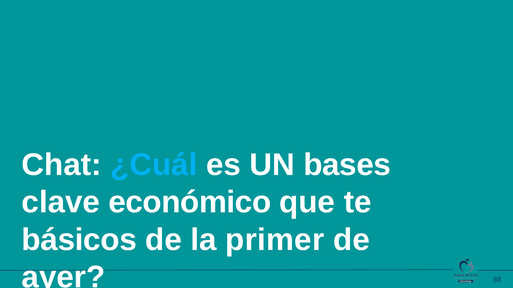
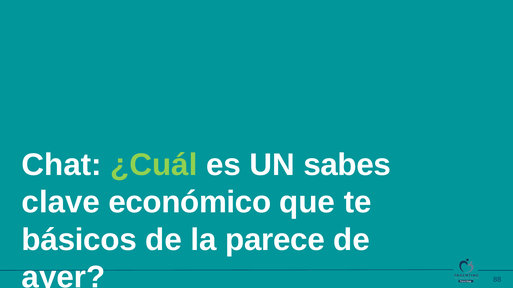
¿Cuál colour: light blue -> light green (154, 165)
bases: bases -> sabes (347, 165)
primer: primer -> parece (275, 240)
